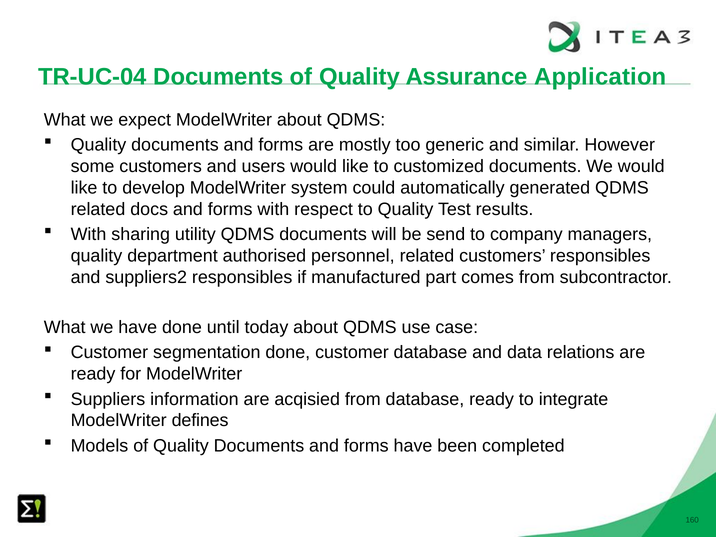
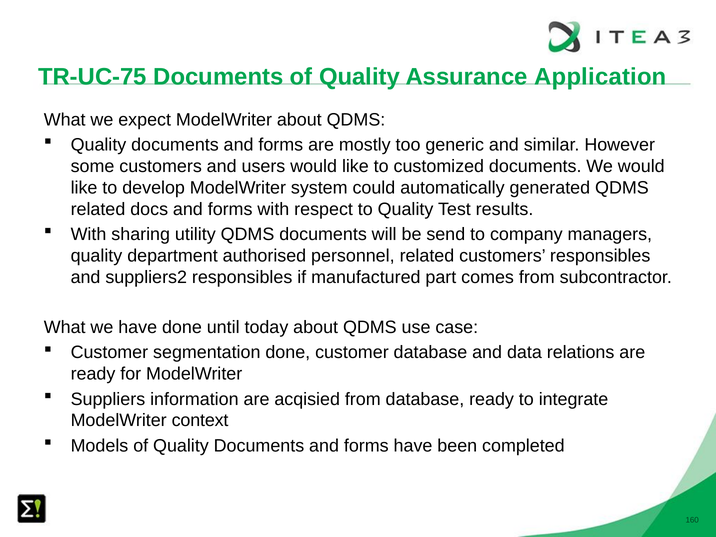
TR-UC-04: TR-UC-04 -> TR-UC-75 (92, 77)
defines: defines -> context (200, 421)
